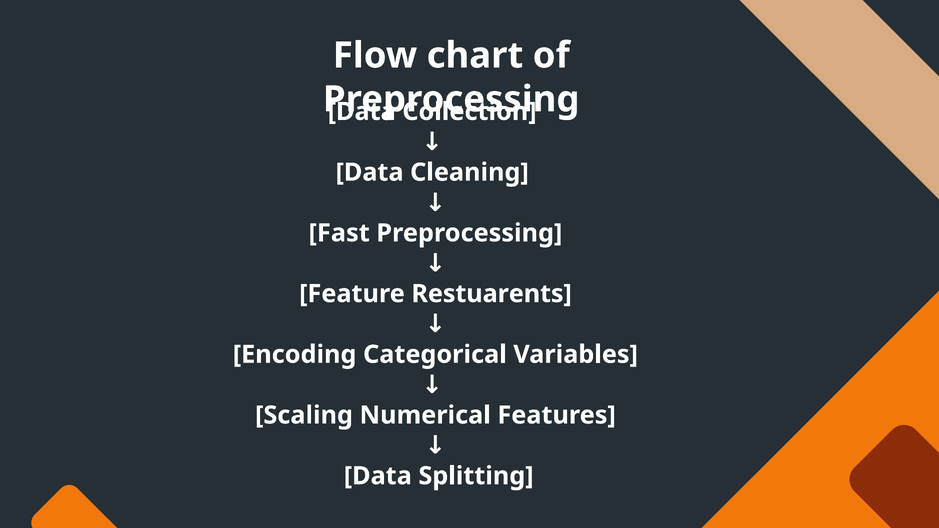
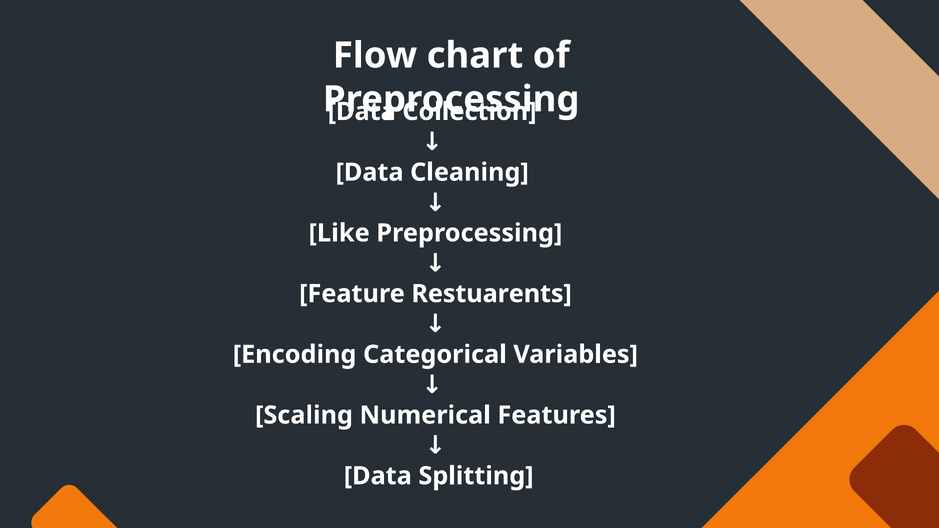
Fast: Fast -> Like (339, 233)
